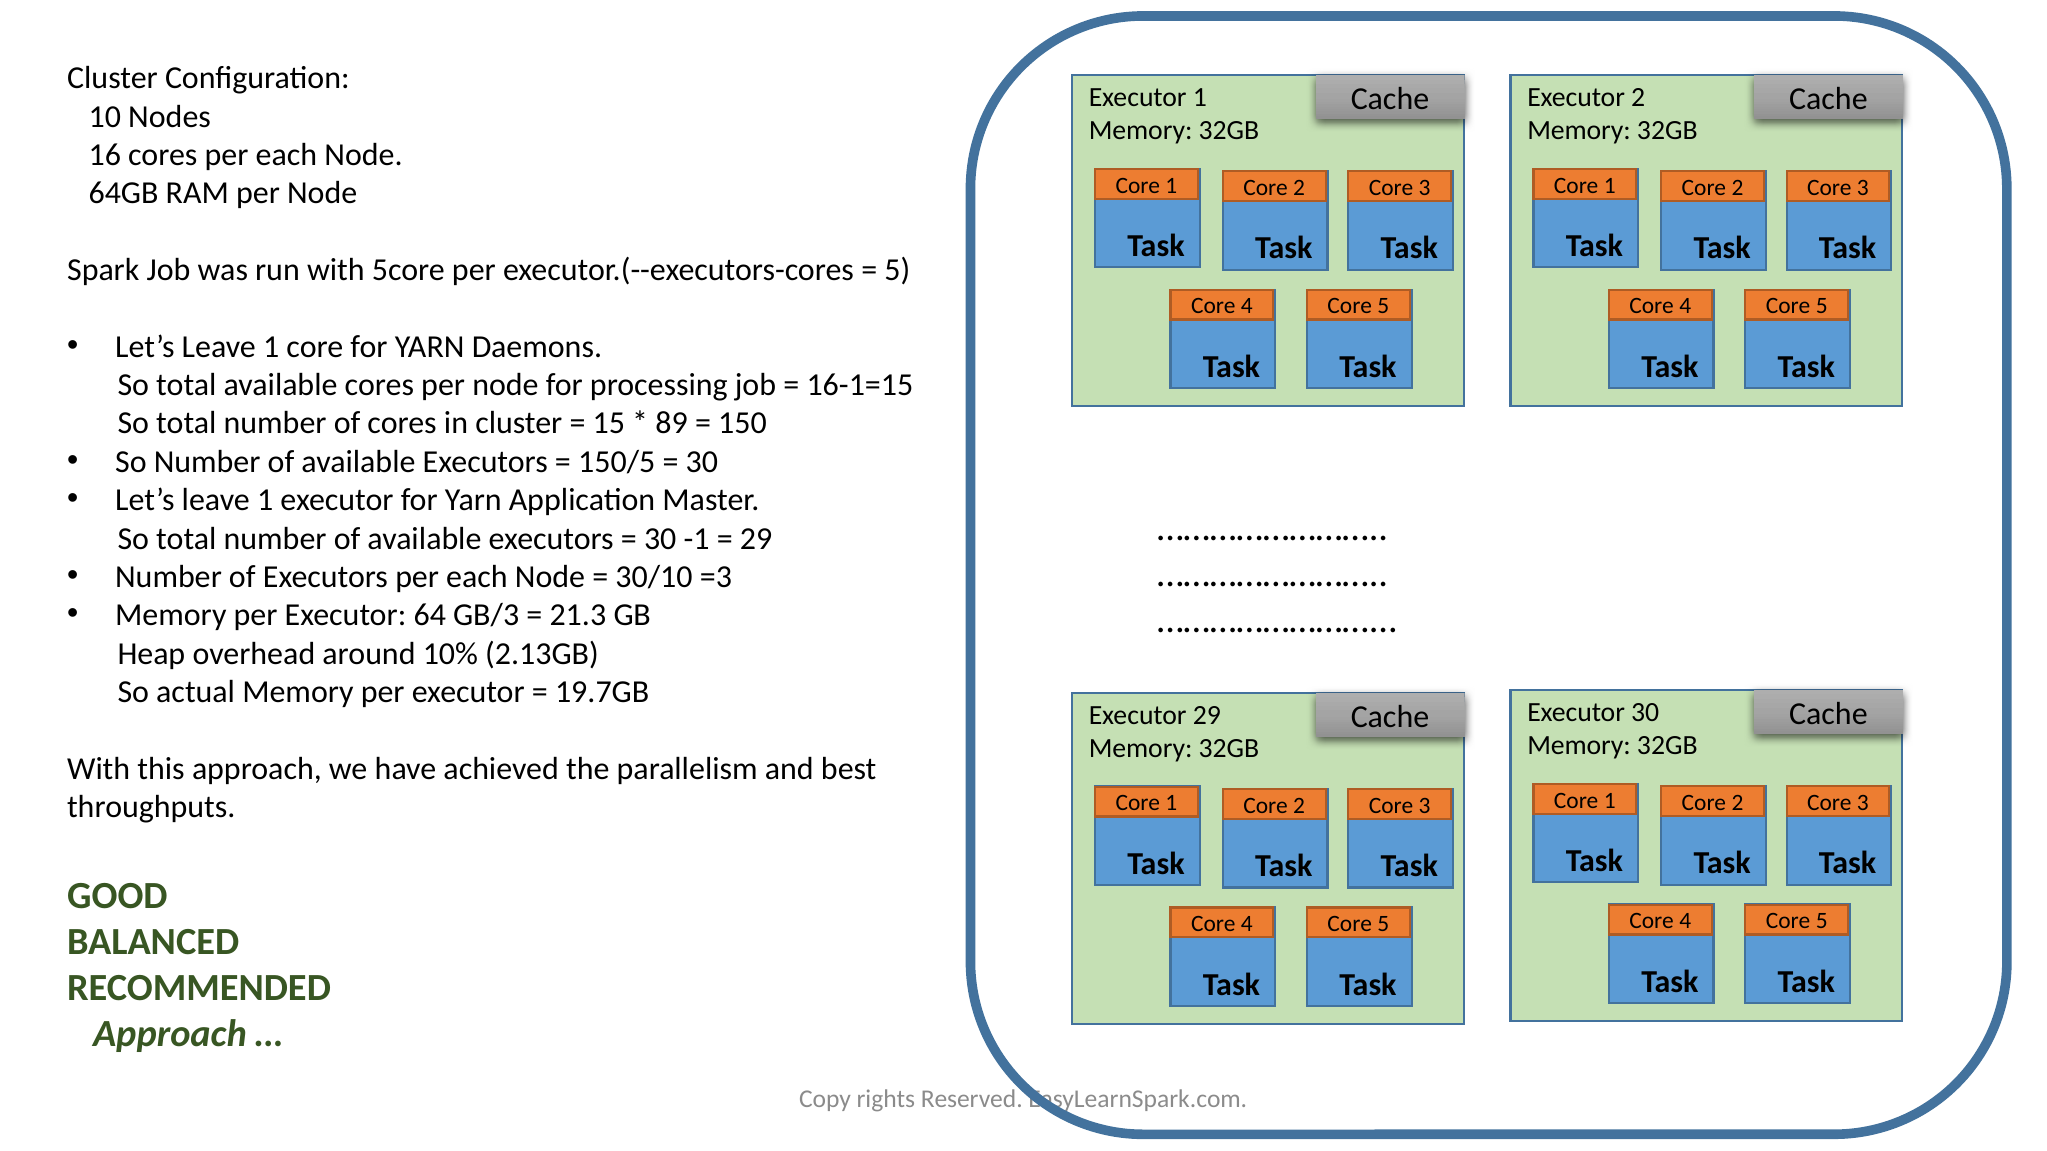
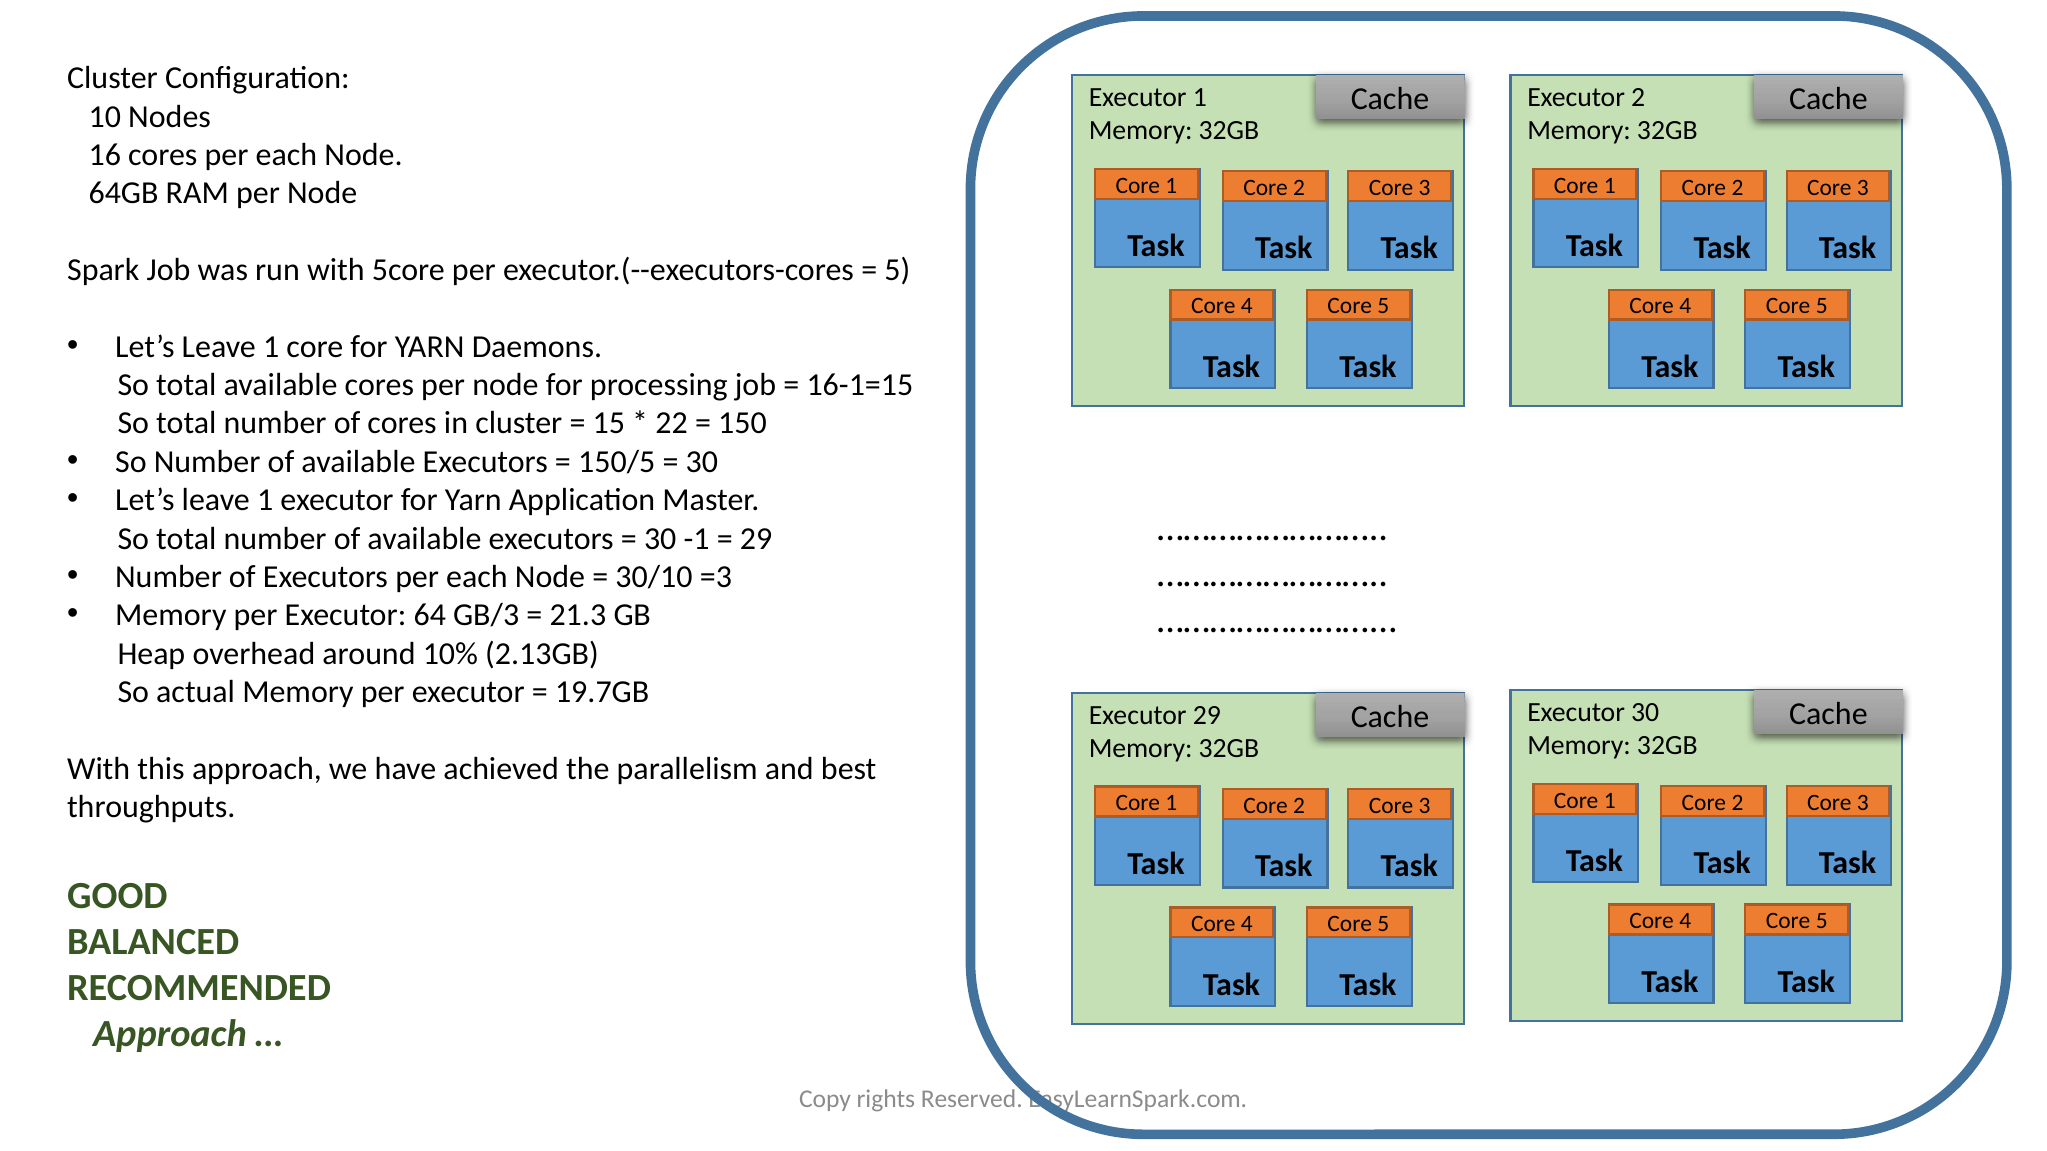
89: 89 -> 22 (672, 424)
